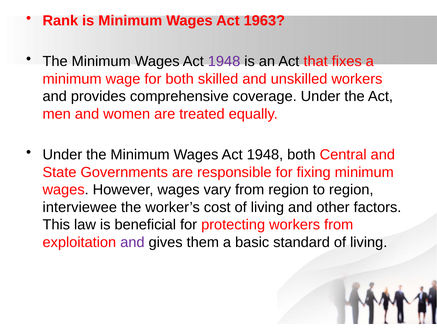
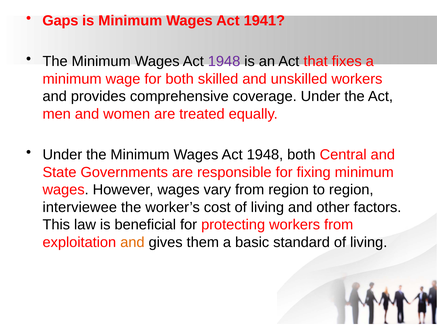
Rank: Rank -> Gaps (60, 21)
1963: 1963 -> 1941 (264, 21)
and colour: purple -> orange (132, 242)
